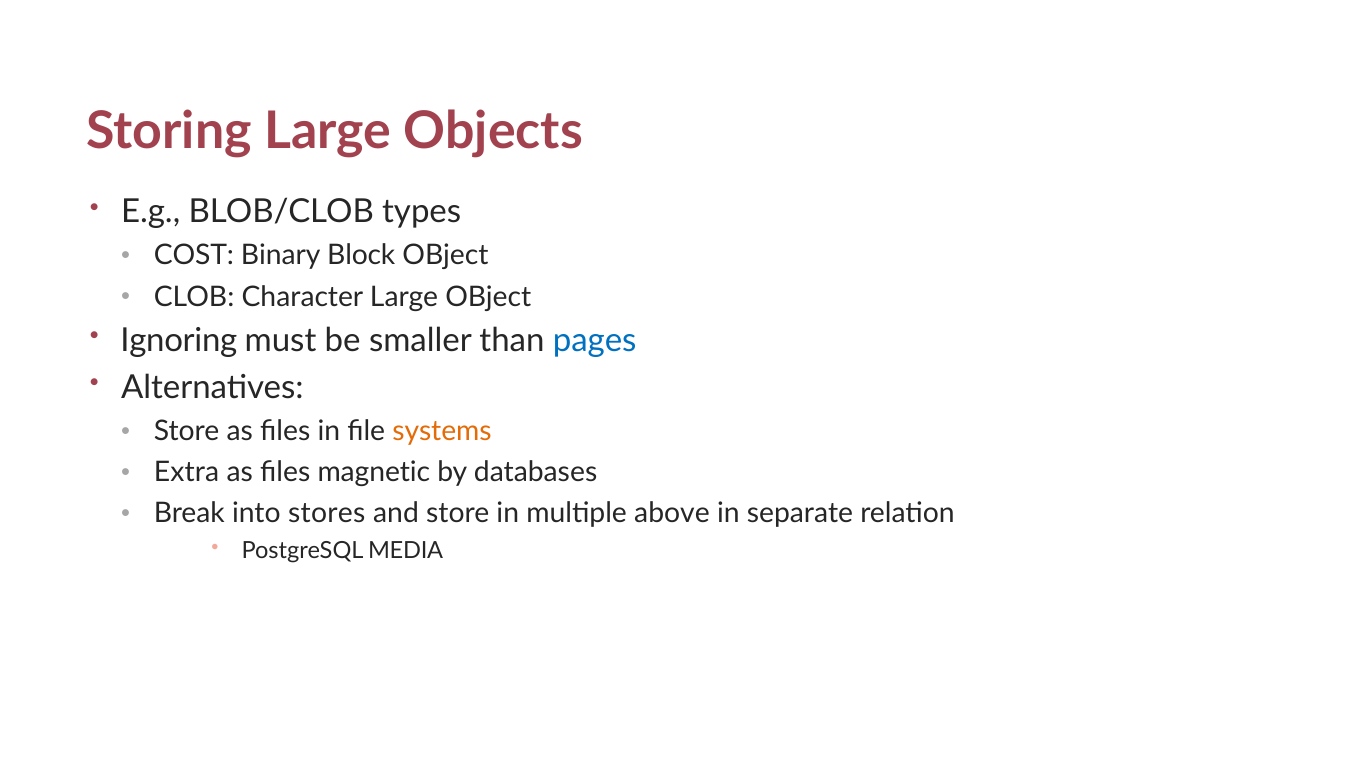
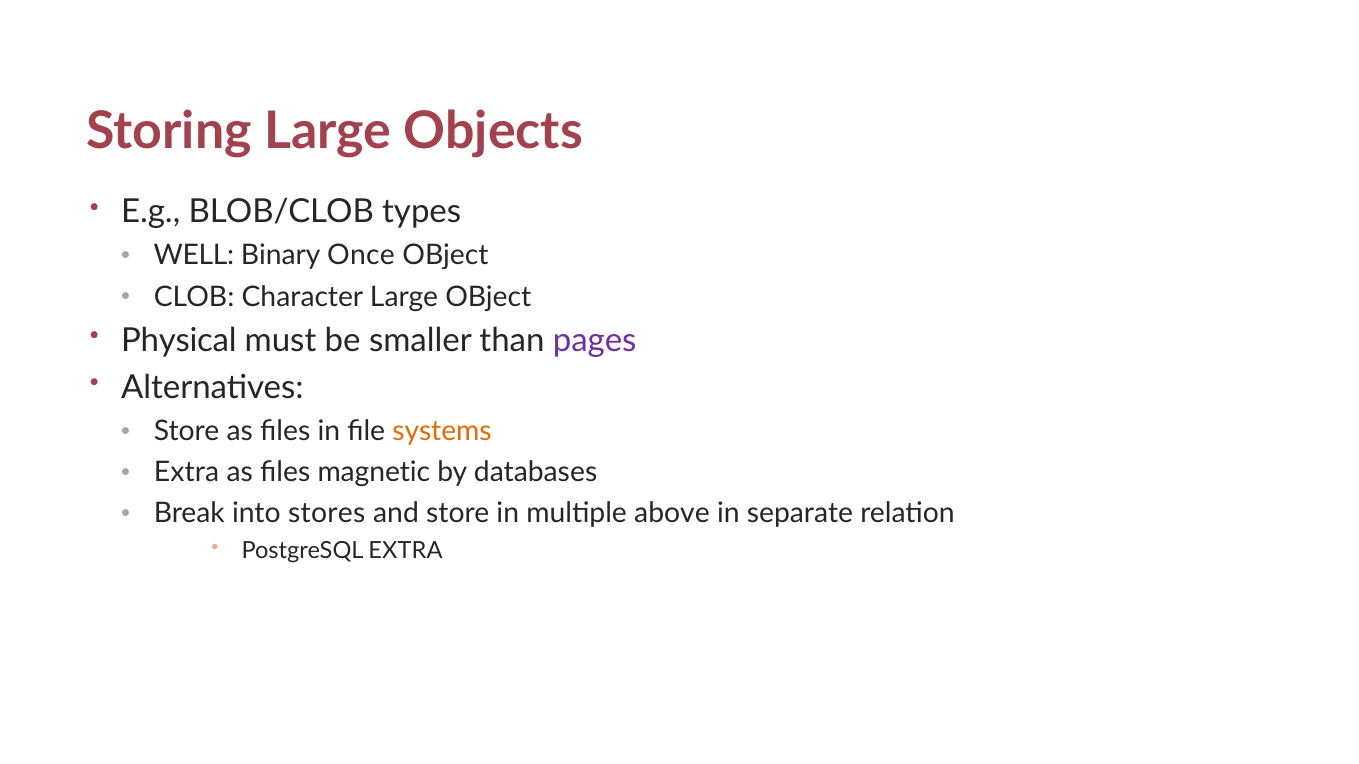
COST: COST -> WELL (194, 256)
Block: Block -> Once (361, 256)
Ignoring: Ignoring -> Physical (179, 341)
pages colour: blue -> purple (595, 341)
PostgreSQL MEDIA: MEDIA -> EXTRA (405, 551)
